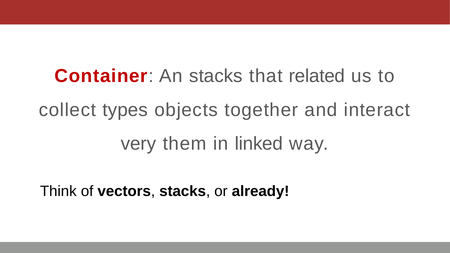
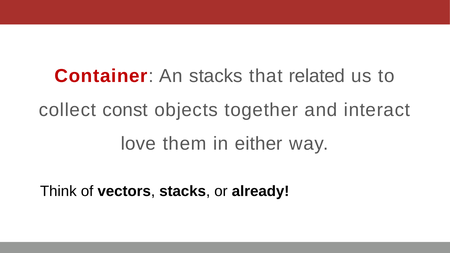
types: types -> const (125, 110)
very: very -> love (138, 144)
linked: linked -> either (259, 144)
